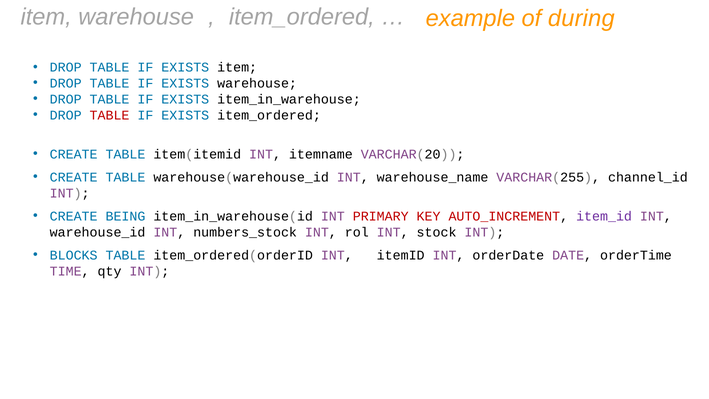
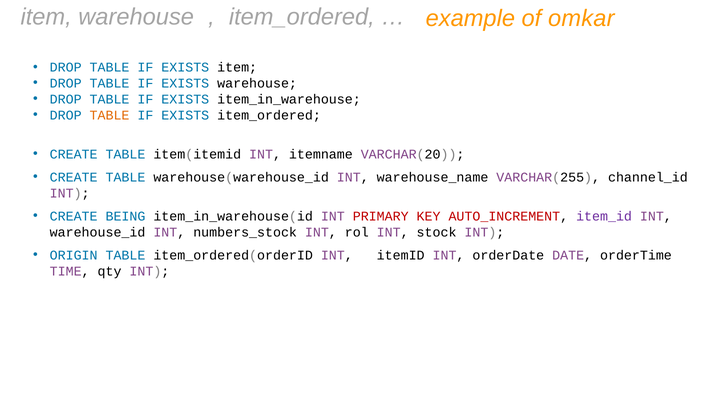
during: during -> omkar (581, 18)
TABLE colour: red -> orange (110, 115)
BLOCKS: BLOCKS -> ORIGIN (74, 255)
